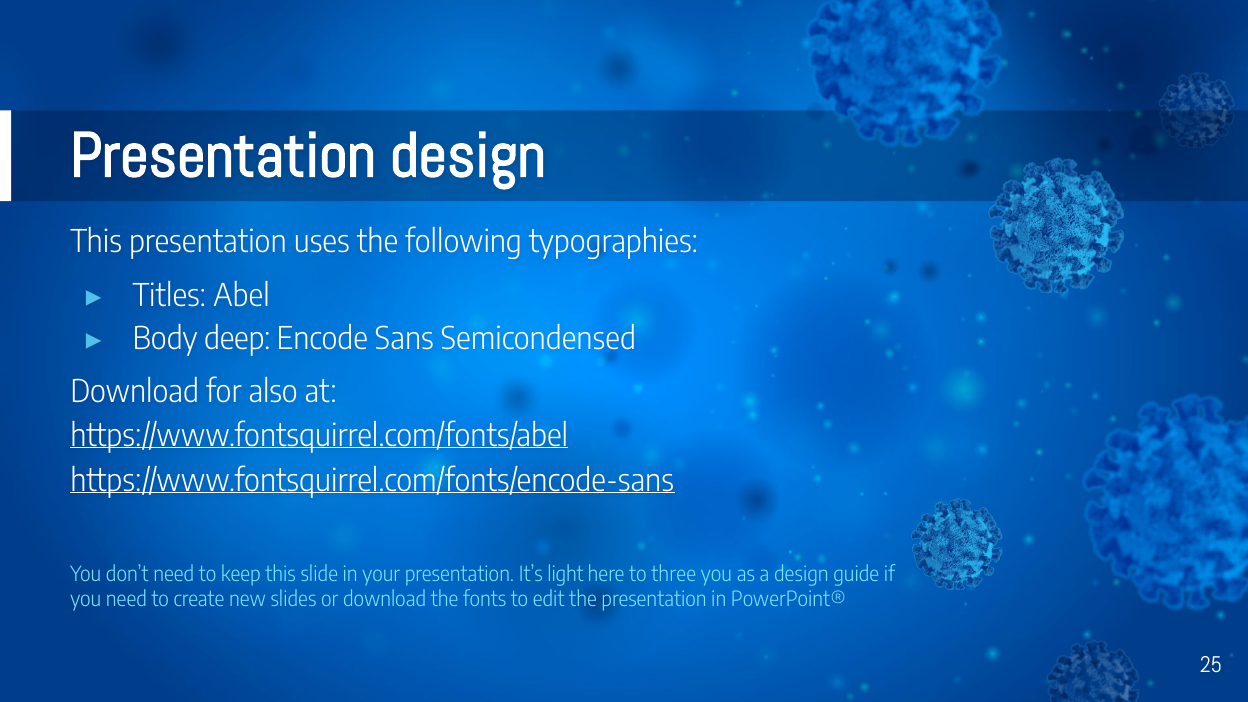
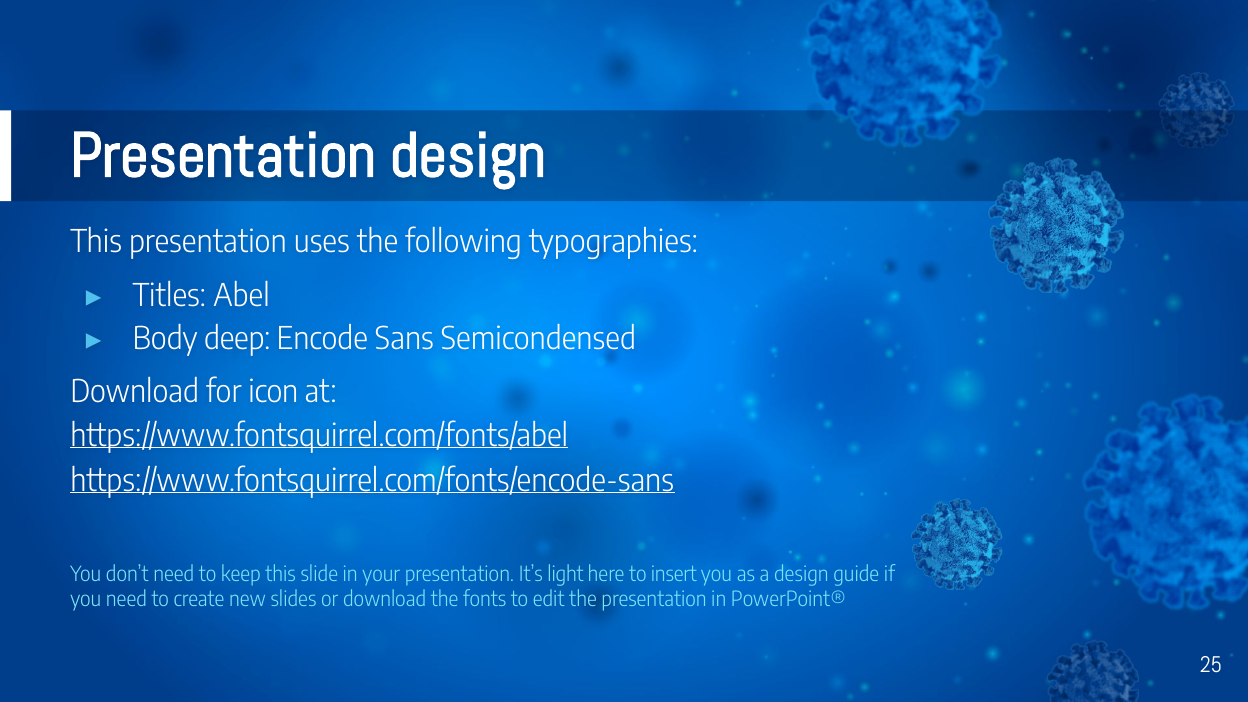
also: also -> icon (273, 393)
three: three -> insert (674, 574)
